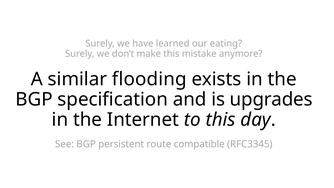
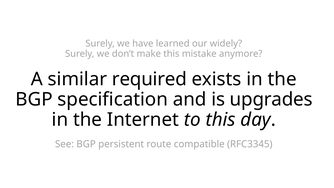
eating: eating -> widely (226, 44)
flooding: flooding -> required (149, 79)
